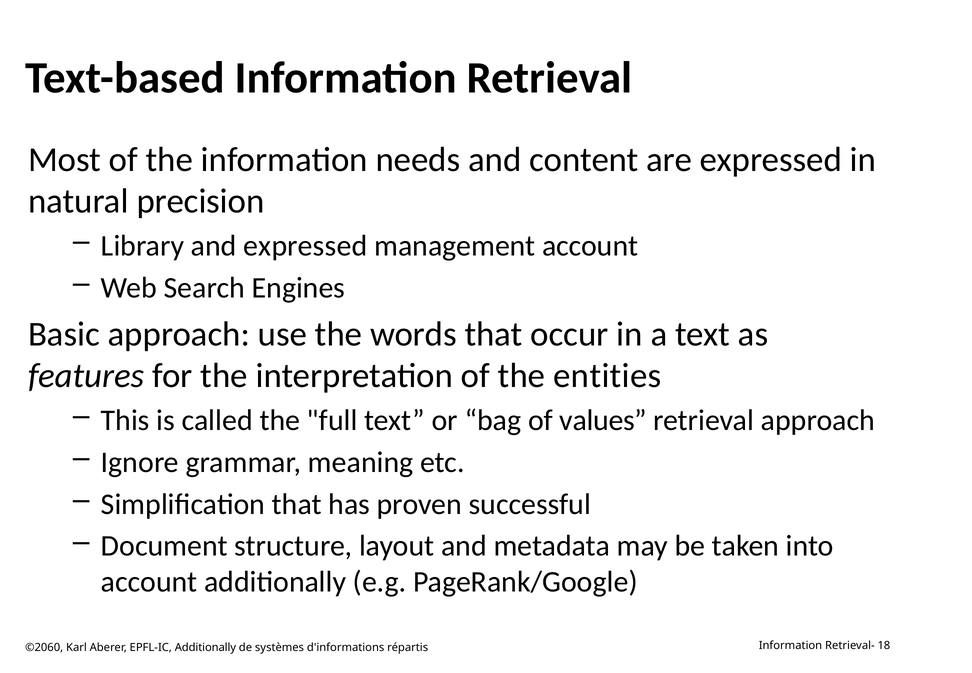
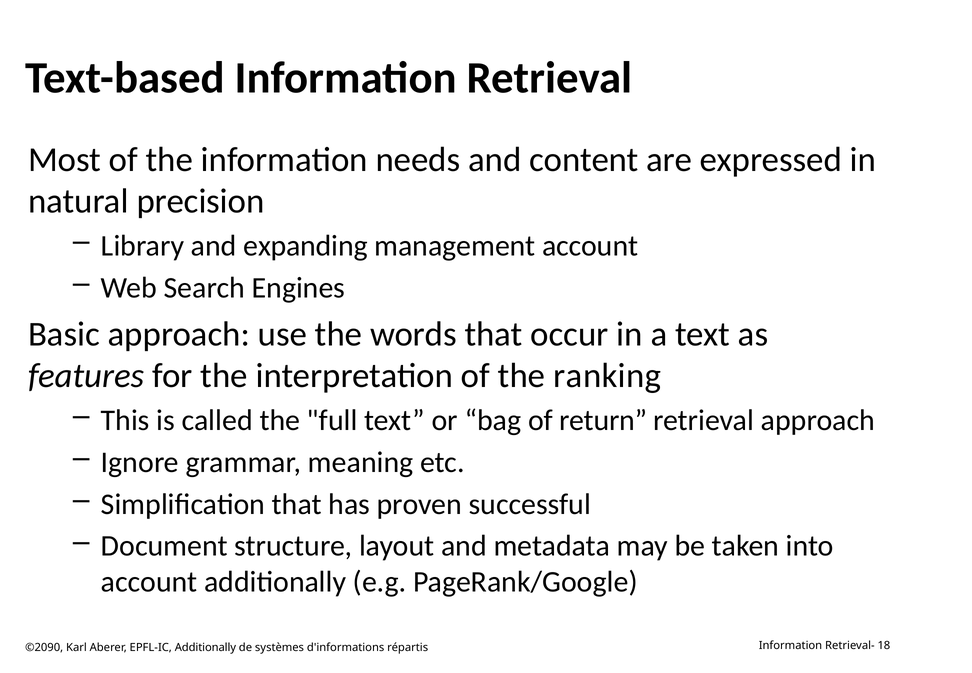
and expressed: expressed -> expanding (306, 246)
entities: entities -> ranking (607, 376)
values: values -> return (603, 420)
©2060: ©2060 -> ©2090 (44, 648)
